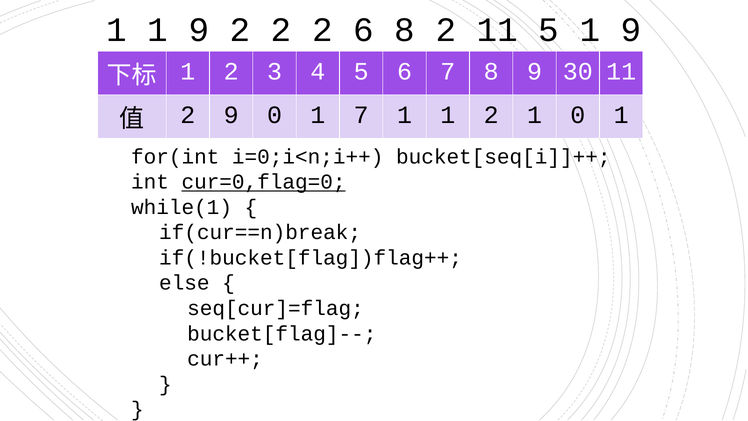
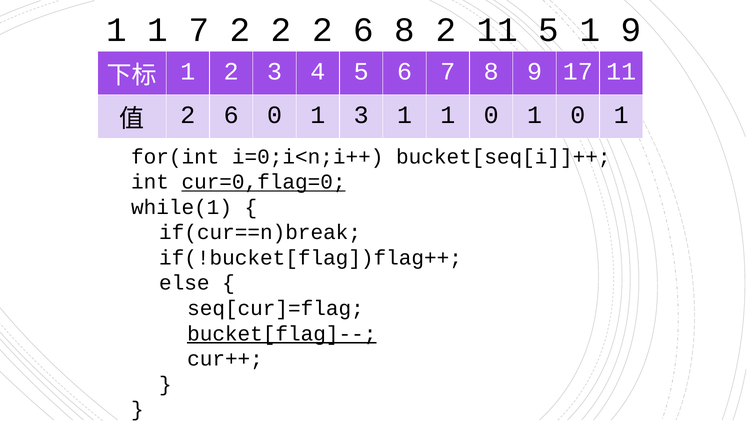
1 1 9: 9 -> 7 (199, 30)
30: 30 -> 17 (578, 71)
9: 9 -> 6 (231, 115)
1 7: 7 -> 3 (361, 115)
1 1 2: 2 -> 0 (491, 115)
bucket[flag]-- underline: none -> present (282, 333)
